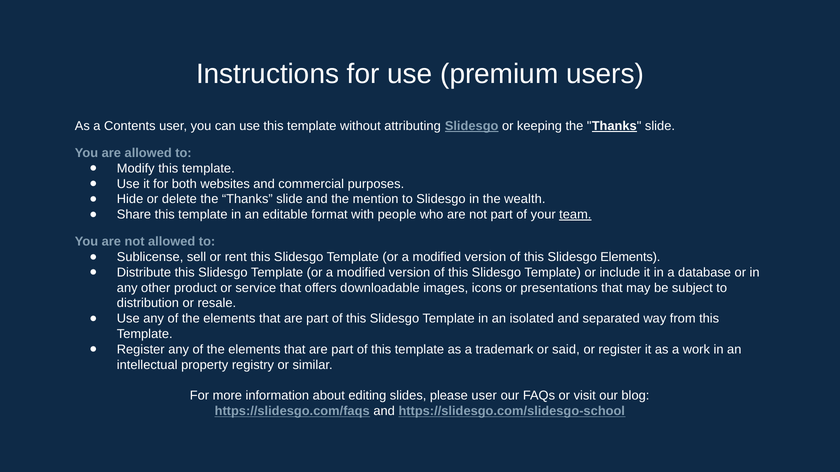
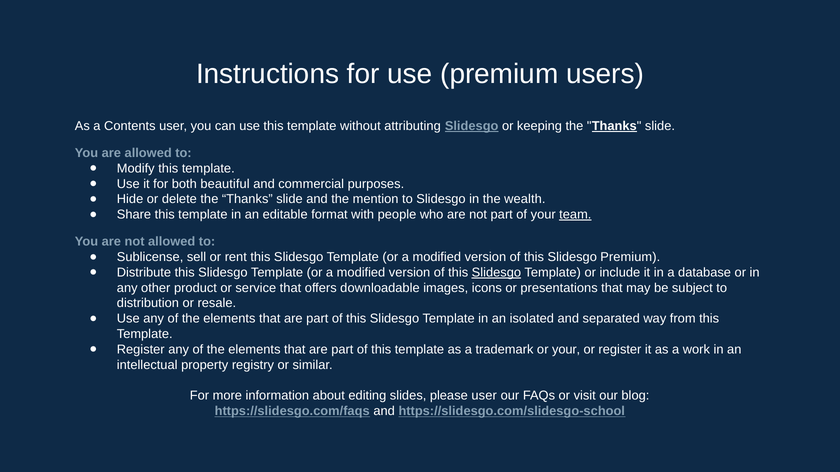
websites: websites -> beautiful (225, 184)
Slidesgo Elements: Elements -> Premium (630, 257)
Slidesgo underline: none -> present (496, 273)
or said: said -> your (566, 350)
